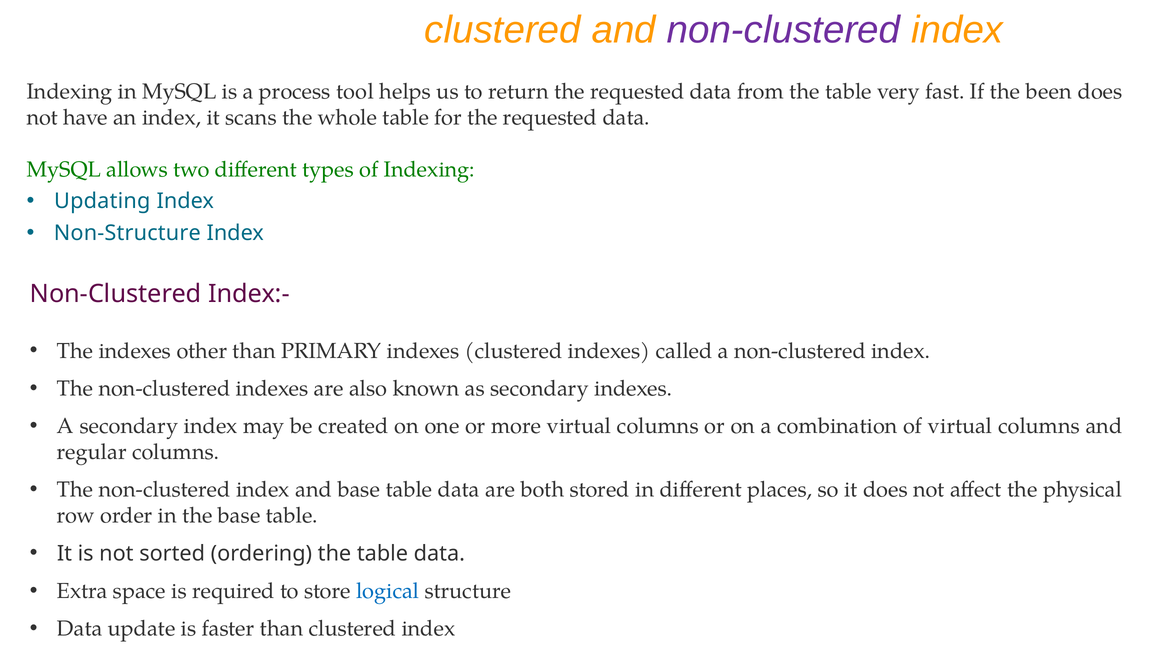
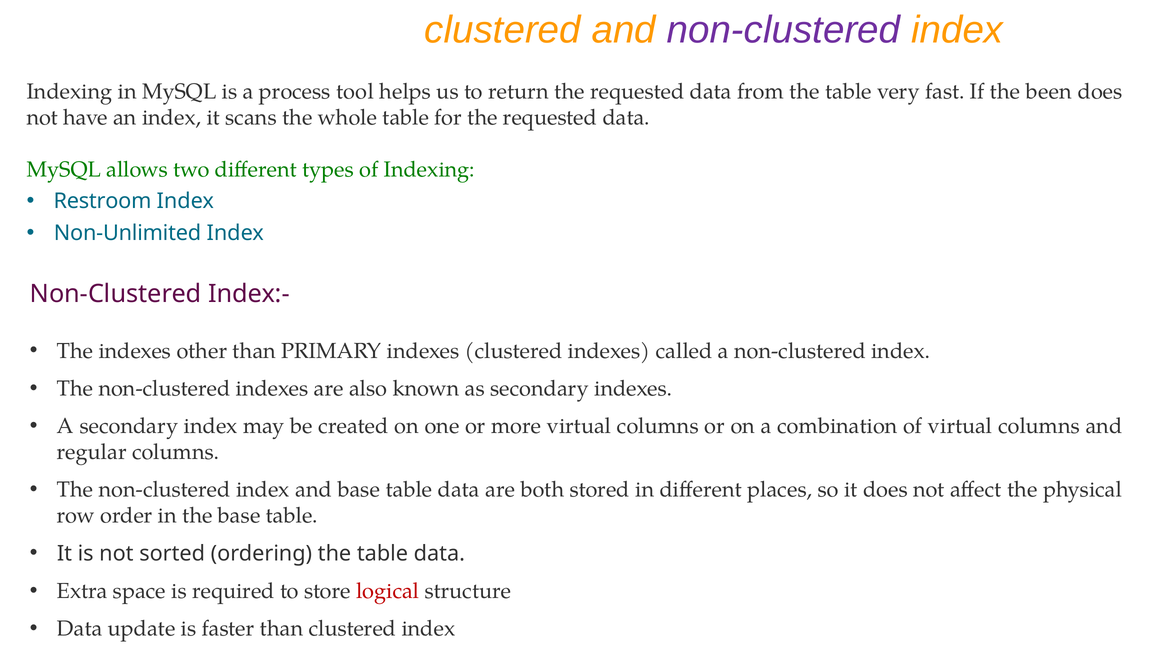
Updating: Updating -> Restroom (102, 201)
Non-Structure: Non-Structure -> Non-Unlimited (127, 233)
logical colour: blue -> red (388, 591)
